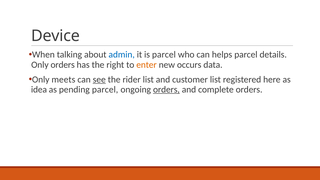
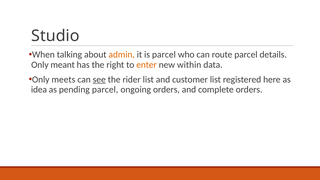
Device: Device -> Studio (55, 36)
admin colour: blue -> orange (122, 55)
helps: helps -> route (222, 55)
Only orders: orders -> meant (63, 65)
occurs: occurs -> within (189, 65)
orders underline: present -> none (166, 90)
